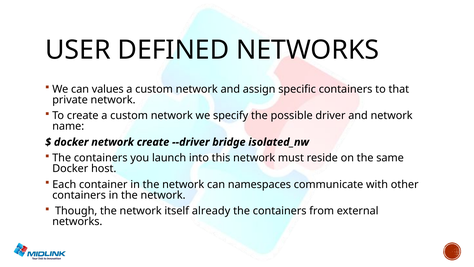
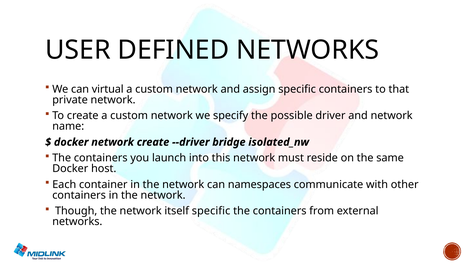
values: values -> virtual (108, 89)
itself already: already -> specific (211, 211)
